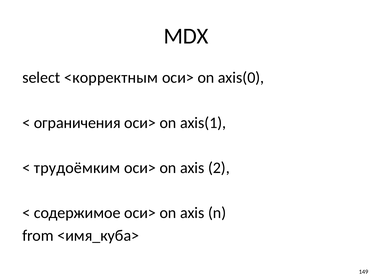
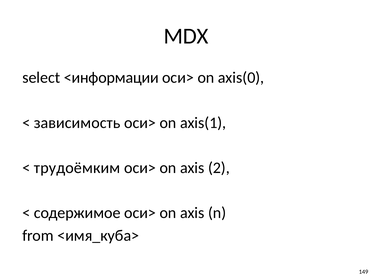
<корректным: <корректным -> <информации (111, 78)
ограничения: ограничения -> зависимость (77, 123)
